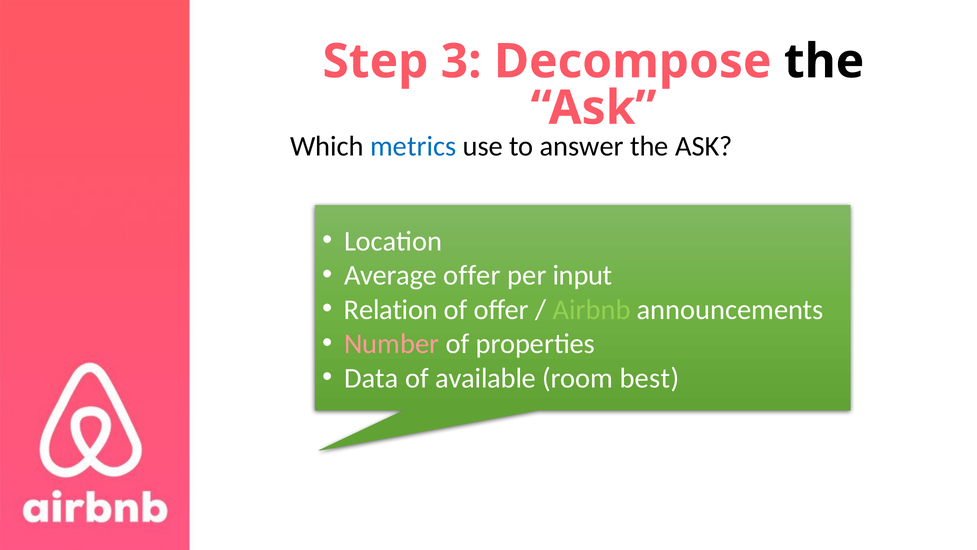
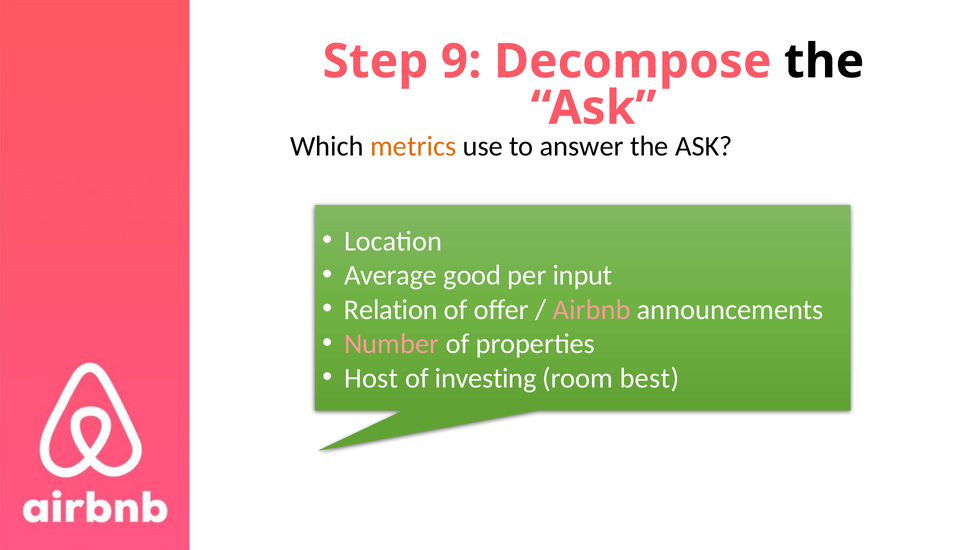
3: 3 -> 9 (461, 61)
metrics colour: blue -> orange (413, 146)
Average offer: offer -> good (472, 275)
Airbnb colour: light green -> pink (592, 309)
Data: Data -> Host (371, 378)
available: available -> investing (486, 378)
